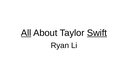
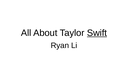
All underline: present -> none (26, 33)
